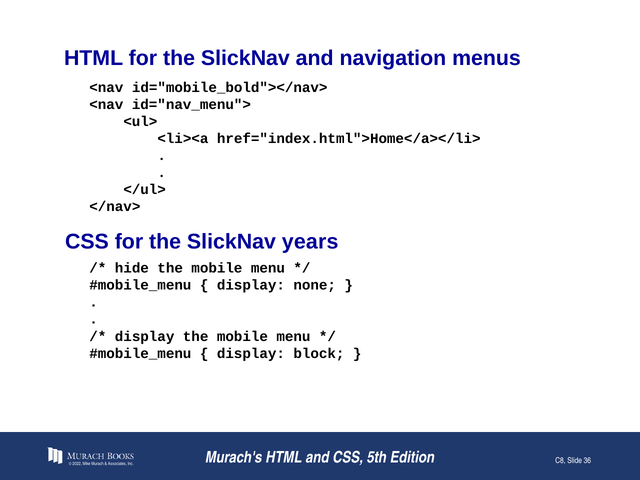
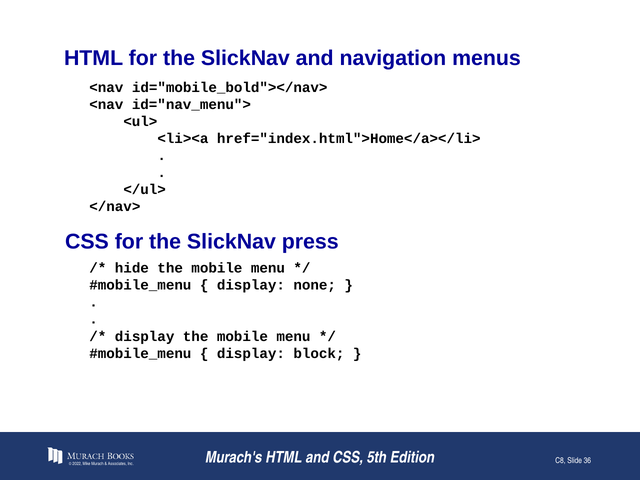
years: years -> press (310, 242)
